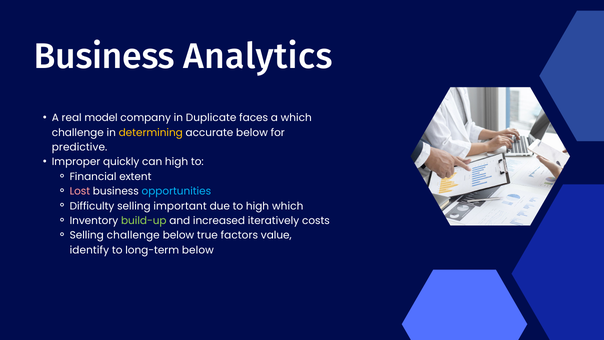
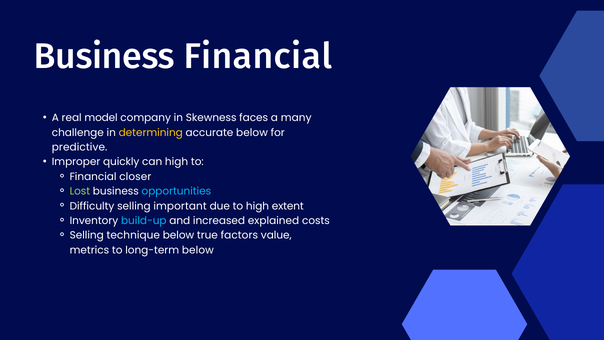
Business Analytics: Analytics -> Financial (258, 57)
Duplicate: Duplicate -> Skewness (211, 118)
a which: which -> many (296, 118)
extent: extent -> closer (135, 177)
Lost colour: pink -> light green (80, 191)
high which: which -> extent (288, 206)
build-up colour: light green -> light blue (144, 221)
iteratively: iteratively -> explained (274, 221)
Selling challenge: challenge -> technique (133, 235)
identify: identify -> metrics (89, 250)
